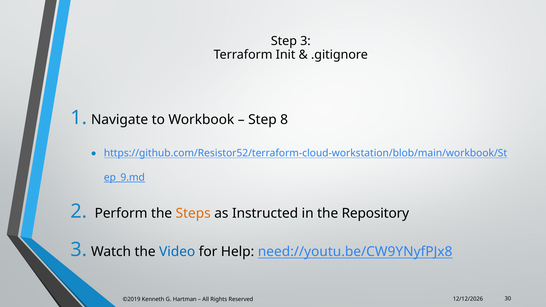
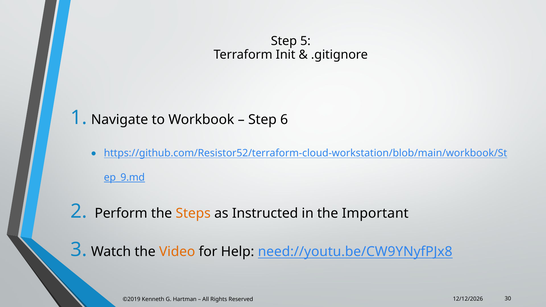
Step 3: 3 -> 5 (305, 41)
8: 8 -> 6 (284, 120)
Repository: Repository -> Important (375, 213)
Video colour: blue -> orange (177, 252)
